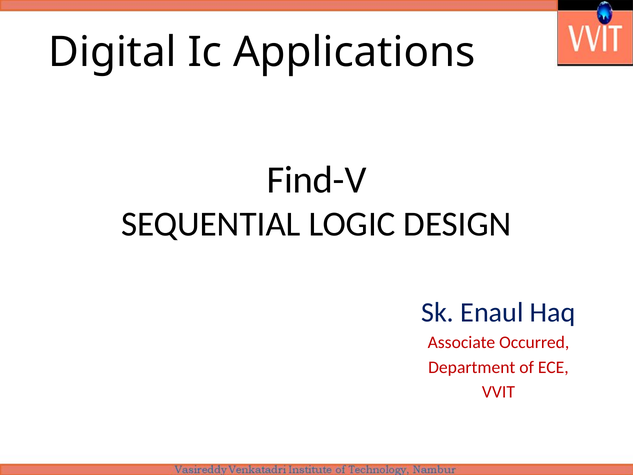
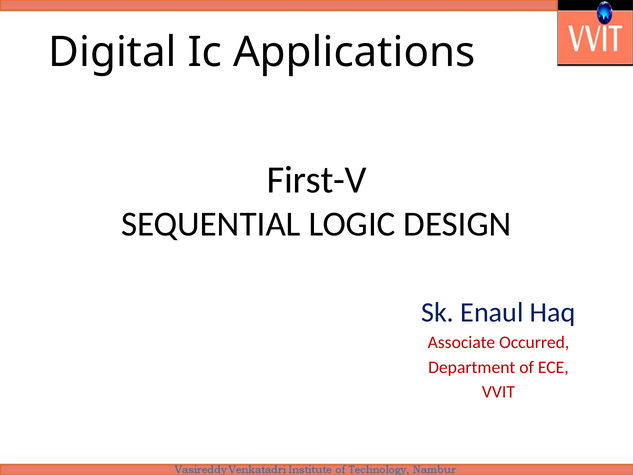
Find-V: Find-V -> First-V (317, 180)
